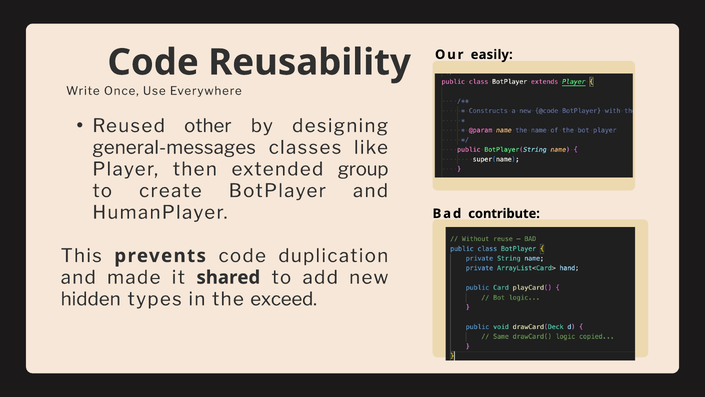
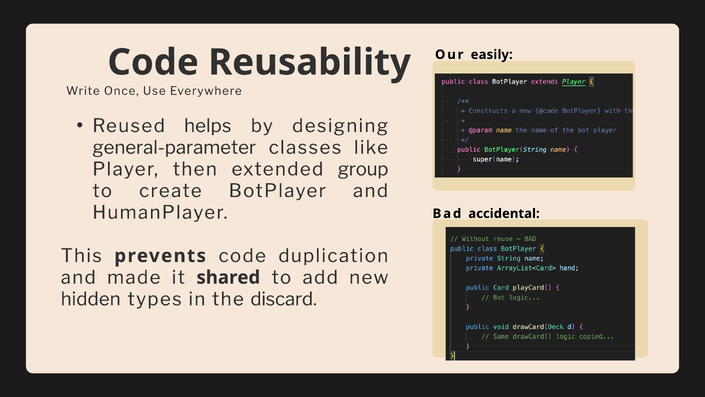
other: other -> helps (208, 126)
general-messages: general-messages -> general-parameter (174, 147)
contribute: contribute -> accidental (504, 213)
exceed: exceed -> discard (284, 299)
